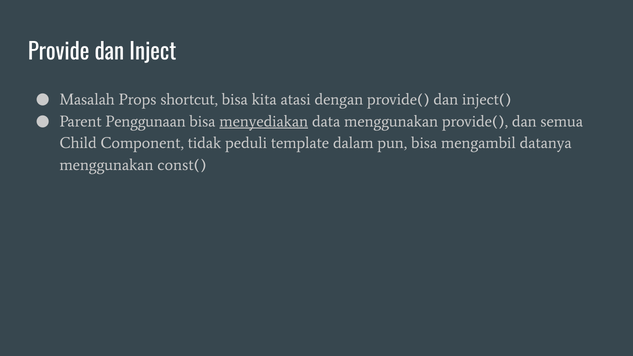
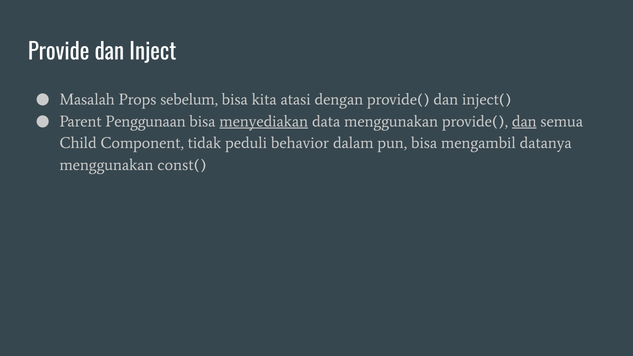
shortcut: shortcut -> sebelum (189, 100)
dan underline: none -> present (524, 121)
template: template -> behavior (300, 143)
